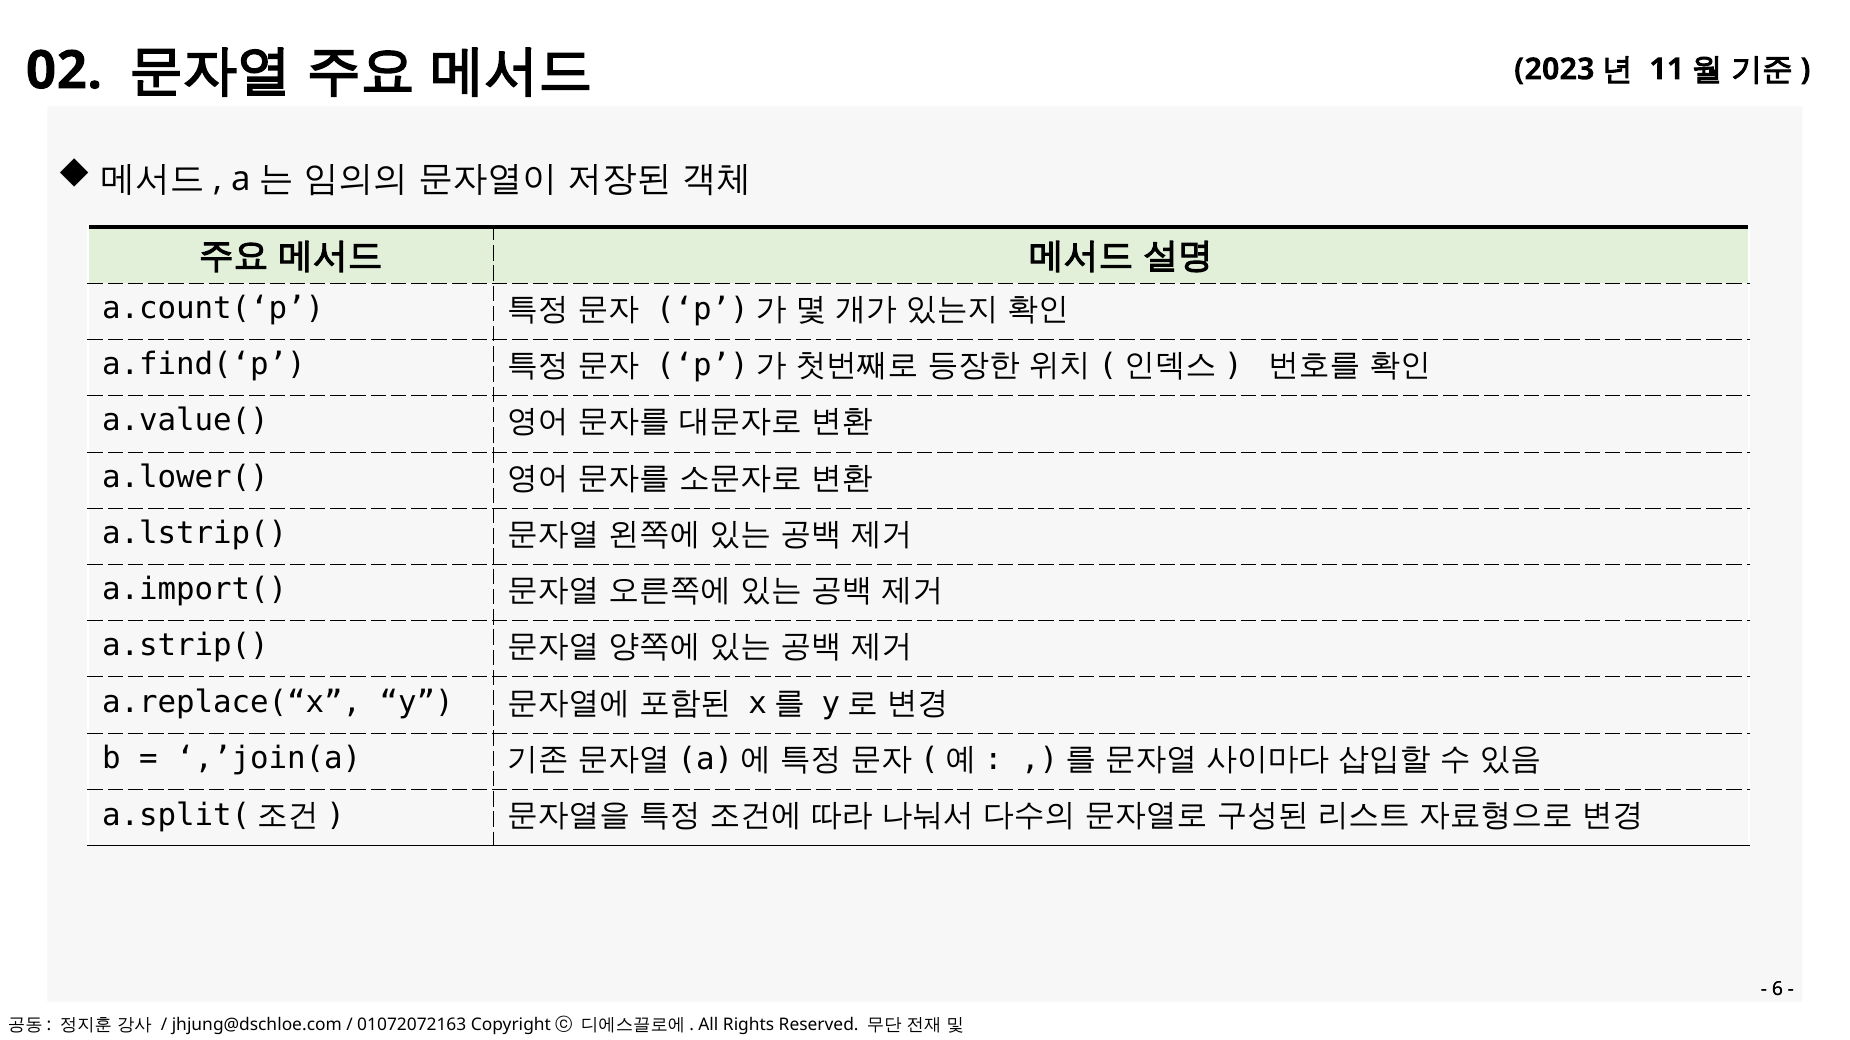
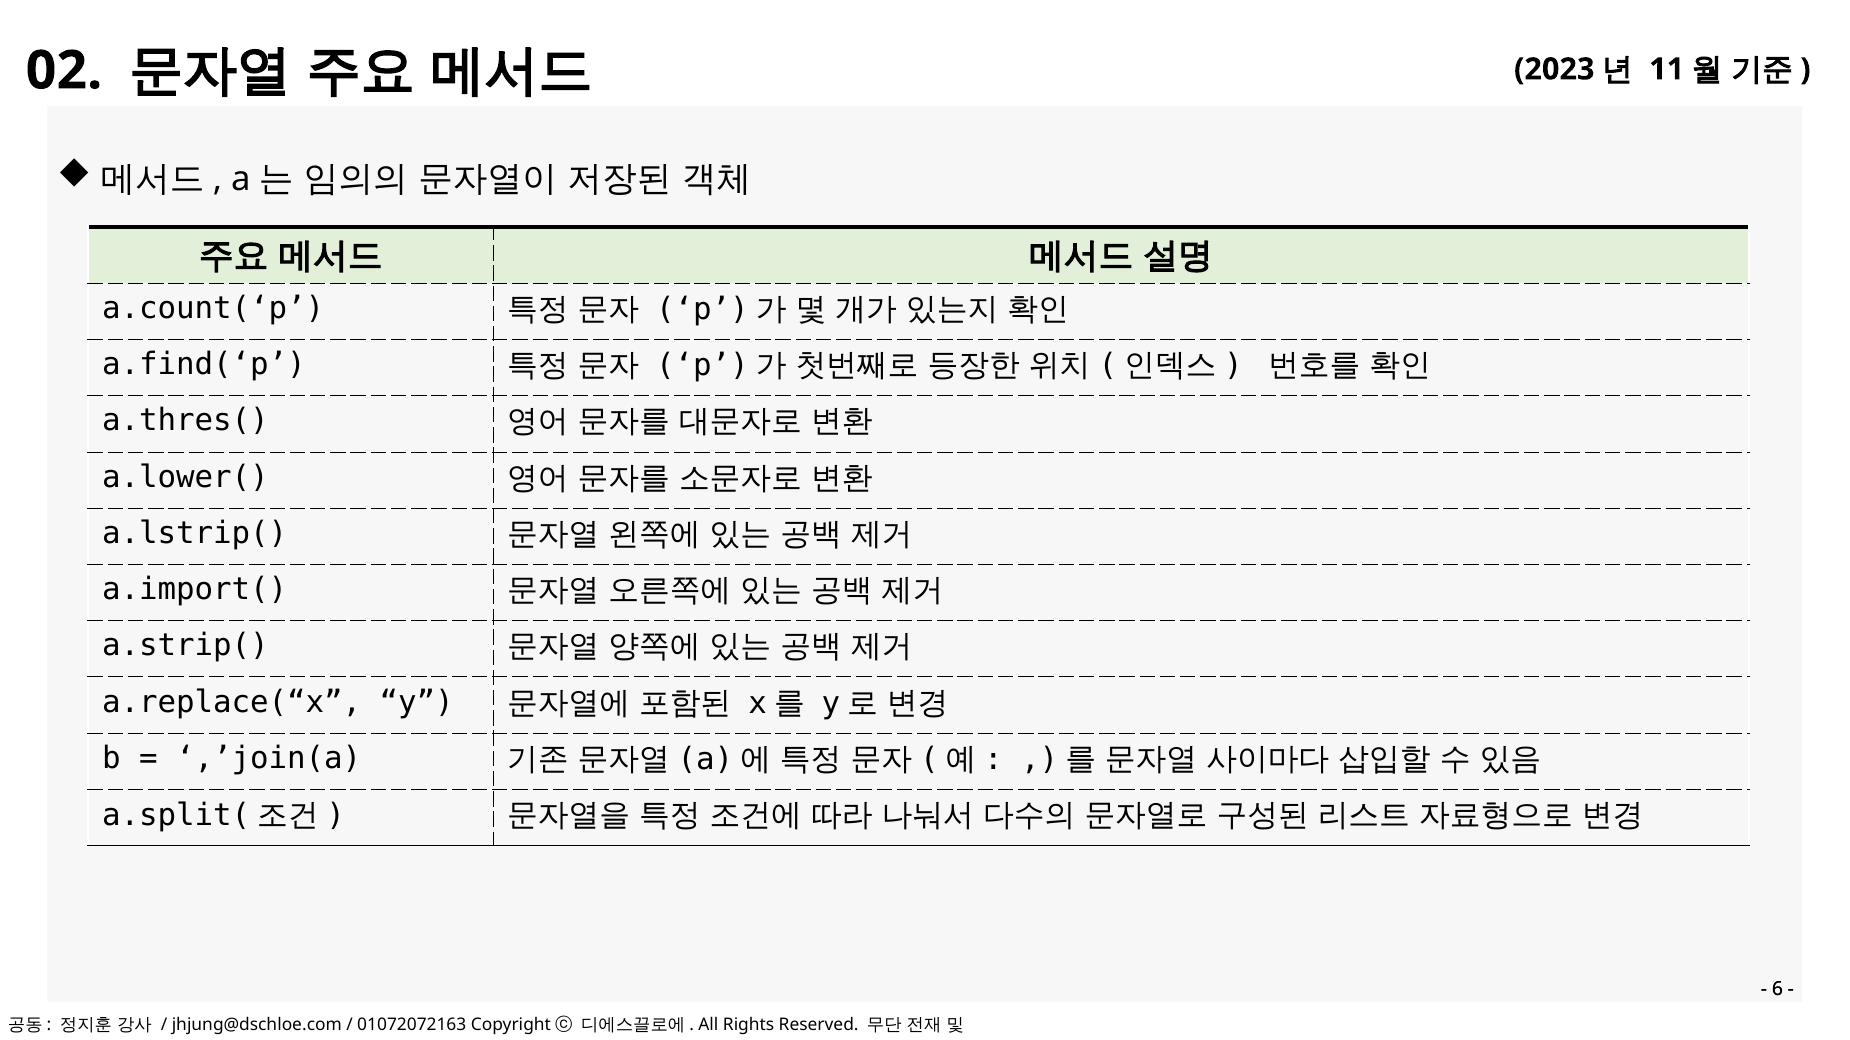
a.value(: a.value( -> a.thres( (185, 421)
